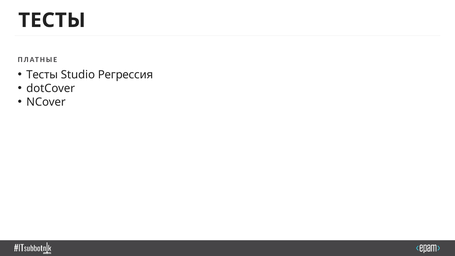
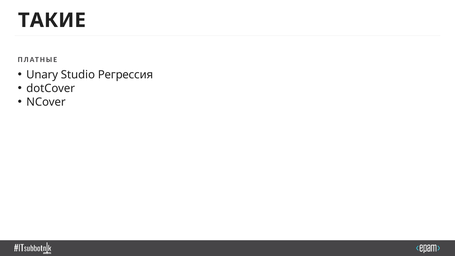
ТЕСТЫ: ТЕСТЫ -> ТАКИЕ (52, 20)
Тесты: Тесты -> Unary (42, 75)
